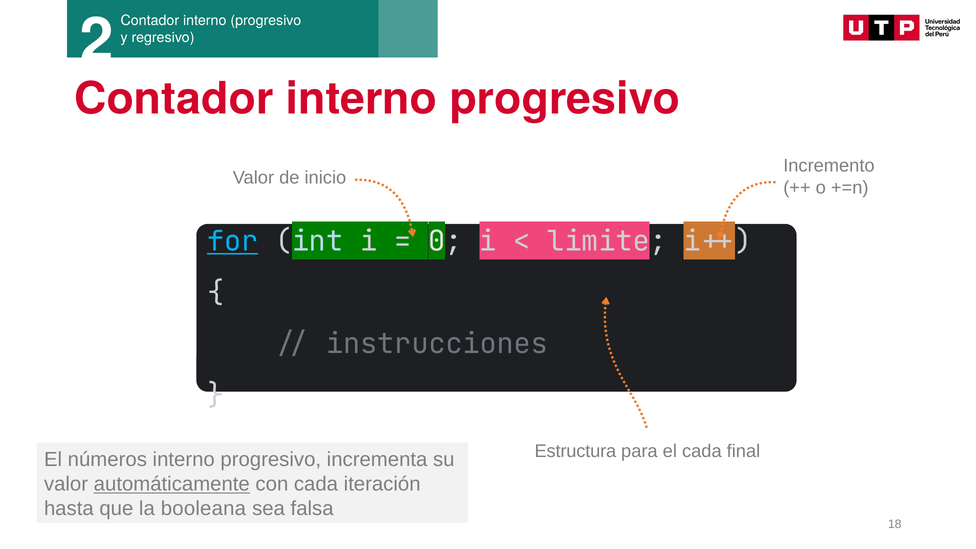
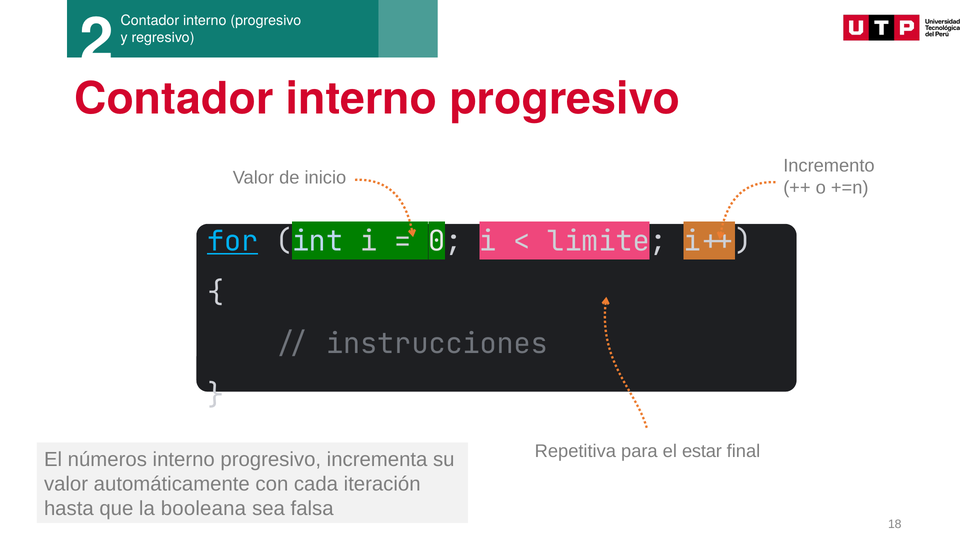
Estructura: Estructura -> Repetitiva (575, 451)
el cada: cada -> estar (702, 451)
automáticamente underline: present -> none (172, 484)
